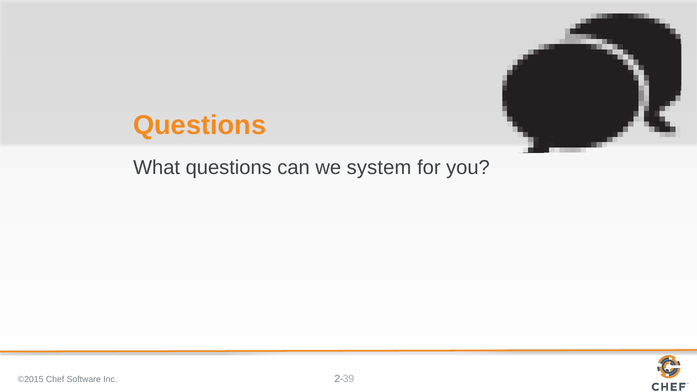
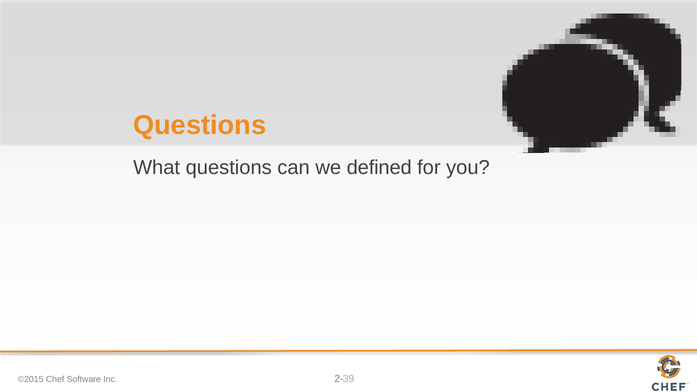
system: system -> defined (379, 168)
